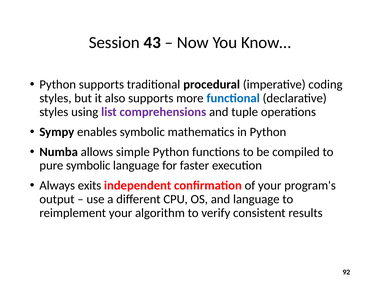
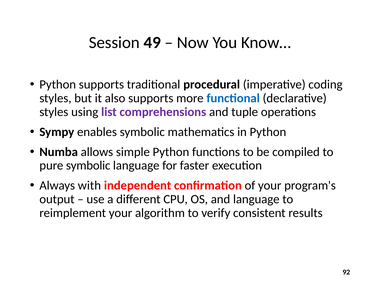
43: 43 -> 49 (152, 43)
exits: exits -> with (89, 186)
